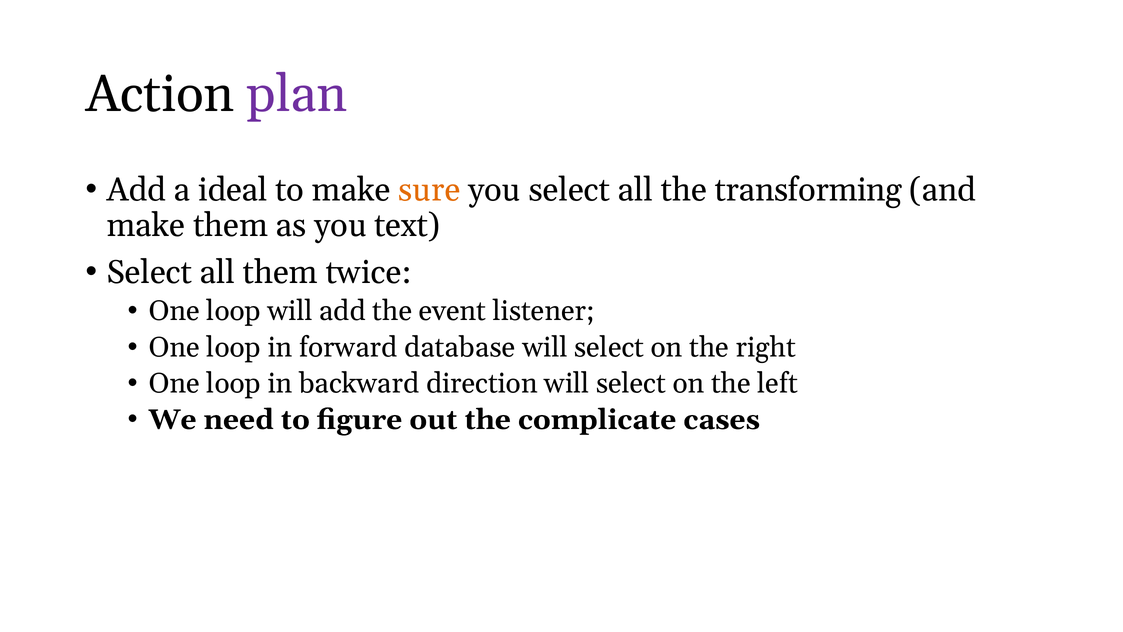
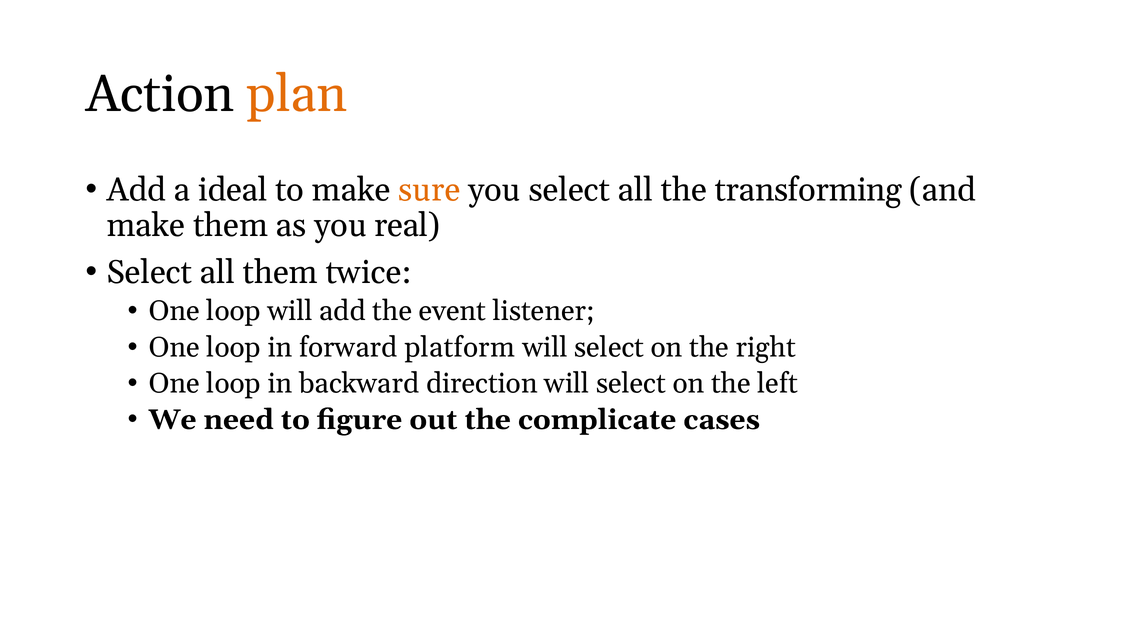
plan colour: purple -> orange (297, 94)
text: text -> real (407, 225)
database: database -> platform (460, 347)
